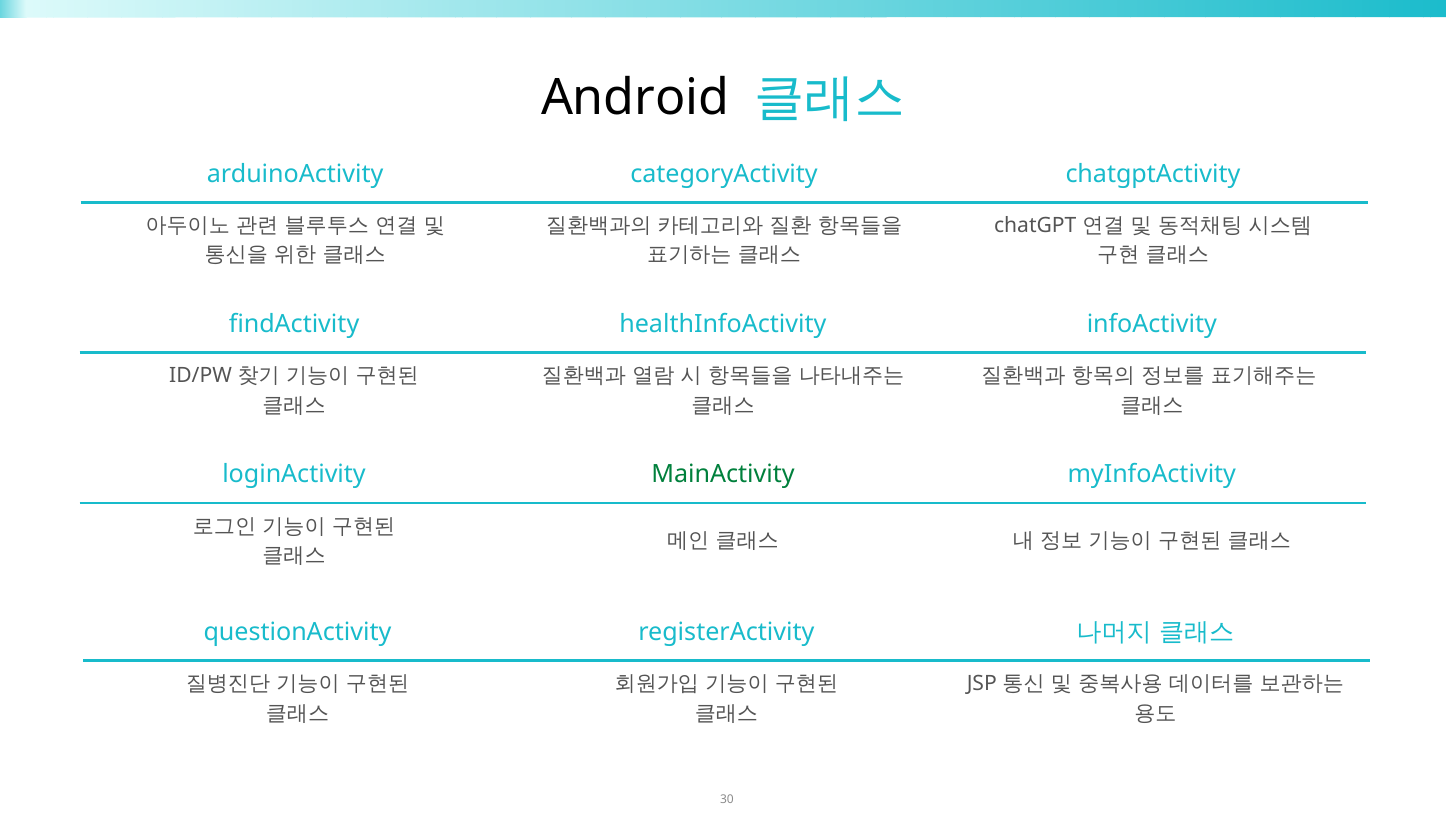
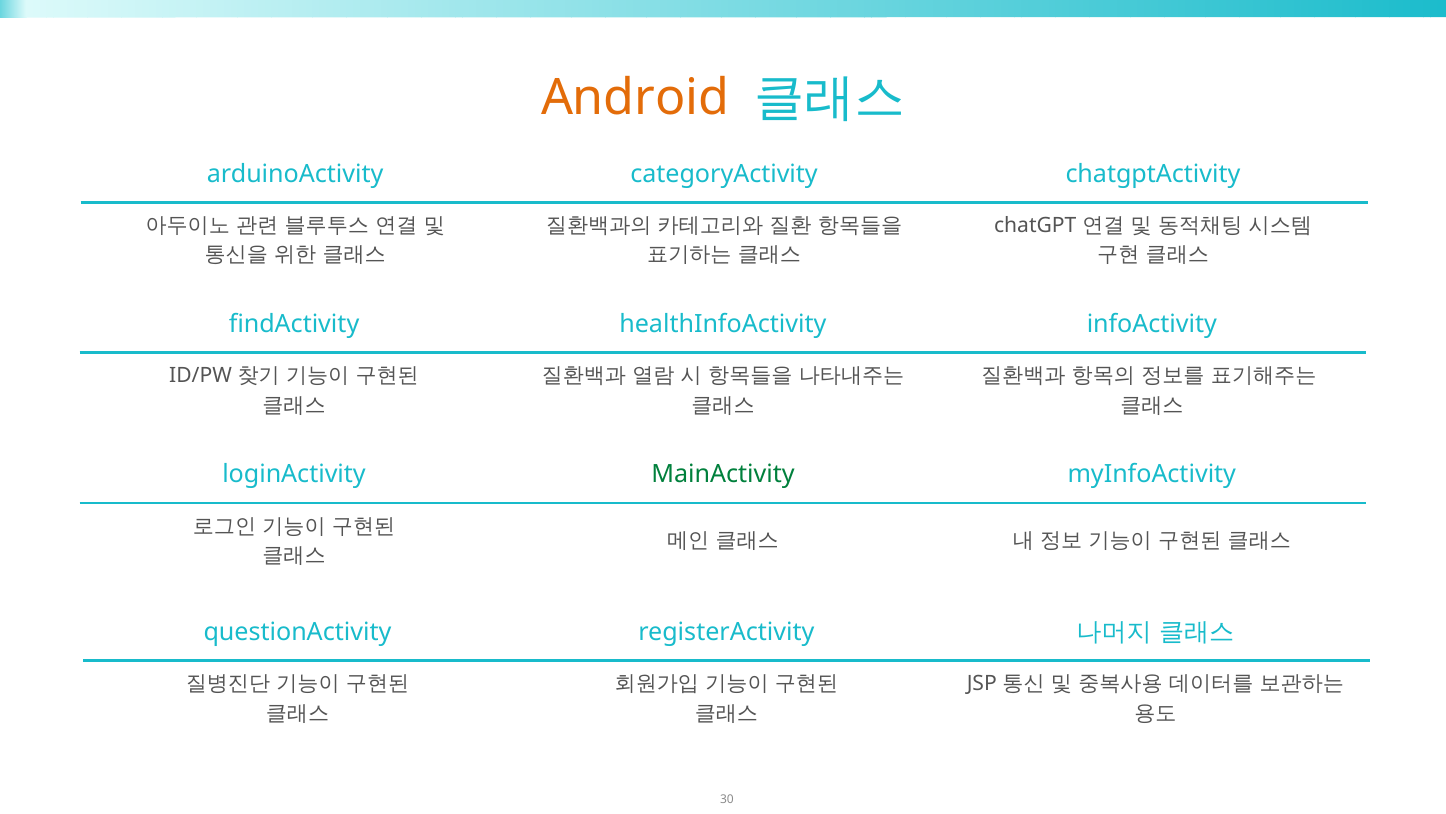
Android colour: black -> orange (635, 98)
